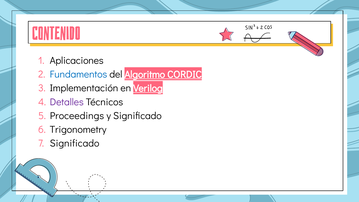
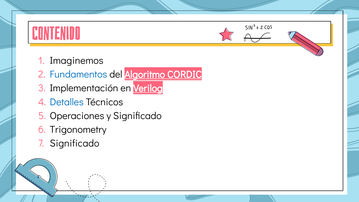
Aplicaciones: Aplicaciones -> Imaginemos (77, 61)
Detalles colour: purple -> blue (67, 102)
Proceedings: Proceedings -> Operaciones (77, 116)
